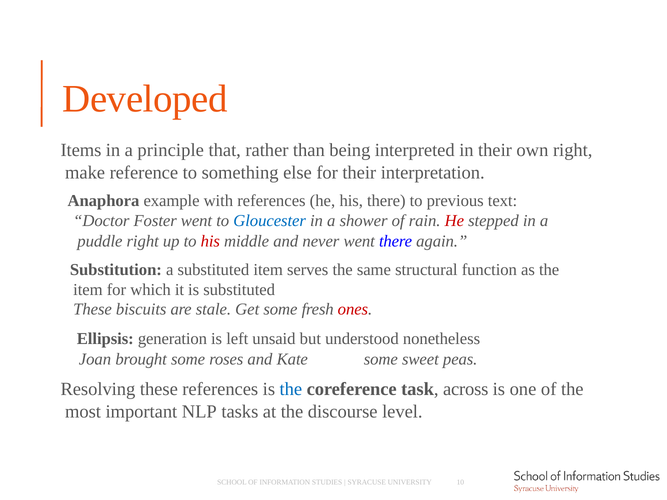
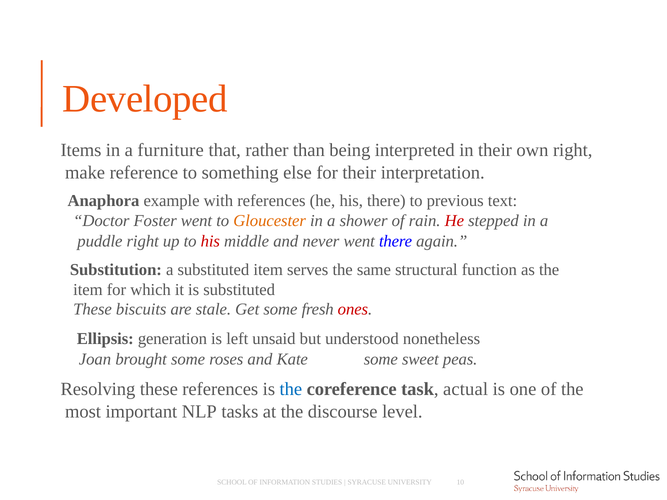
principle: principle -> furniture (171, 150)
Gloucester colour: blue -> orange (270, 221)
across: across -> actual (466, 389)
